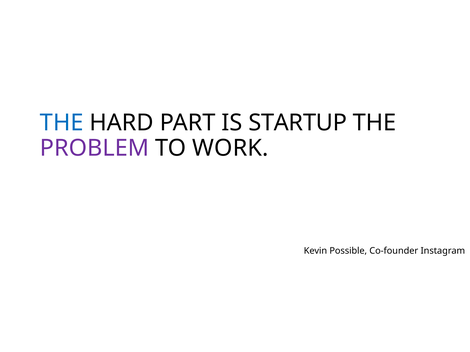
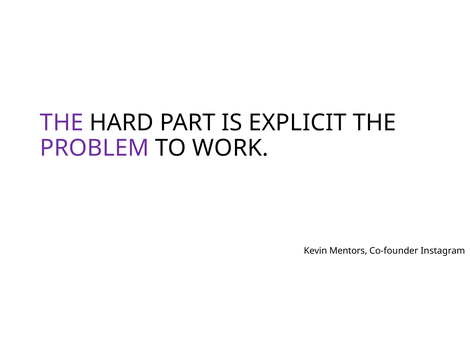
THE colour: blue -> purple (62, 123)
STARTUP: STARTUP -> EXPLICIT (298, 123)
Possible: Possible -> Mentors (348, 251)
